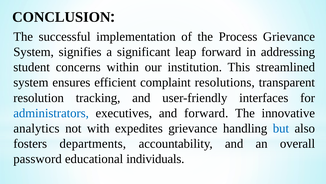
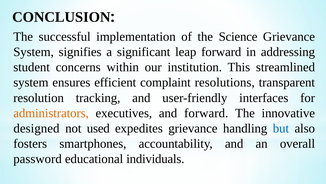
Process: Process -> Science (238, 37)
administrators colour: blue -> orange (51, 113)
analytics: analytics -> designed (36, 128)
with: with -> used (98, 128)
departments: departments -> smartphones (93, 143)
